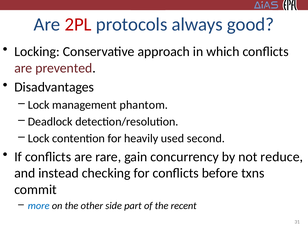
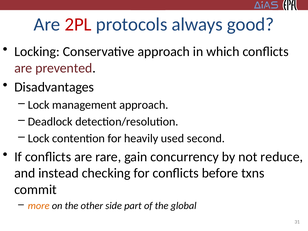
management phantom: phantom -> approach (144, 105)
more colour: blue -> orange (39, 206)
recent: recent -> global (184, 206)
